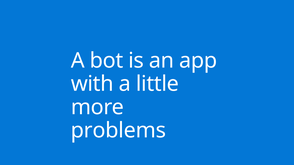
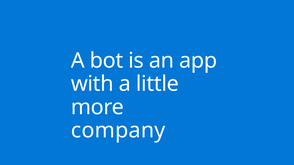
problems: problems -> company (118, 131)
